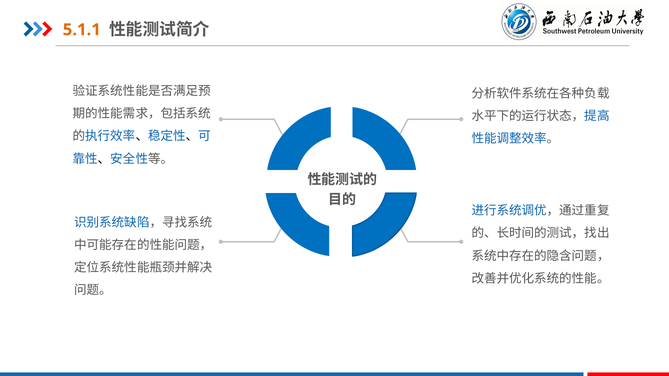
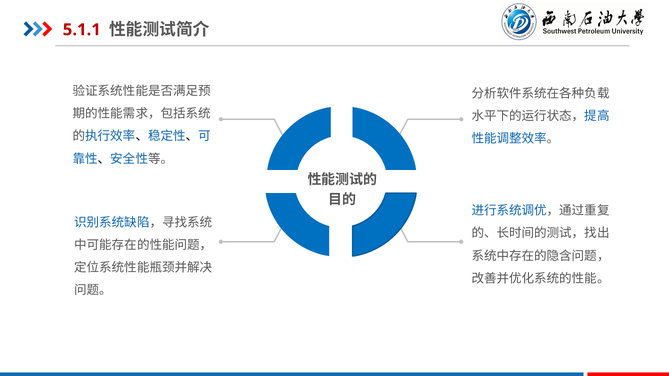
5.1.1 colour: orange -> red (82, 30)
